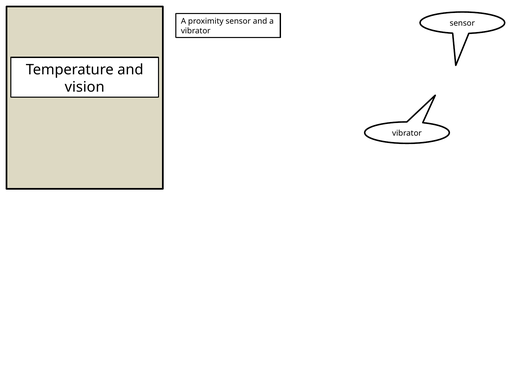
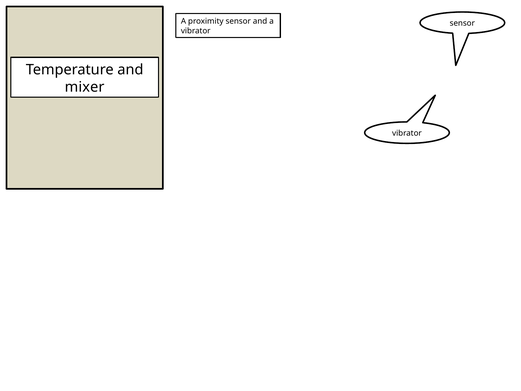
vision: vision -> mixer (85, 87)
